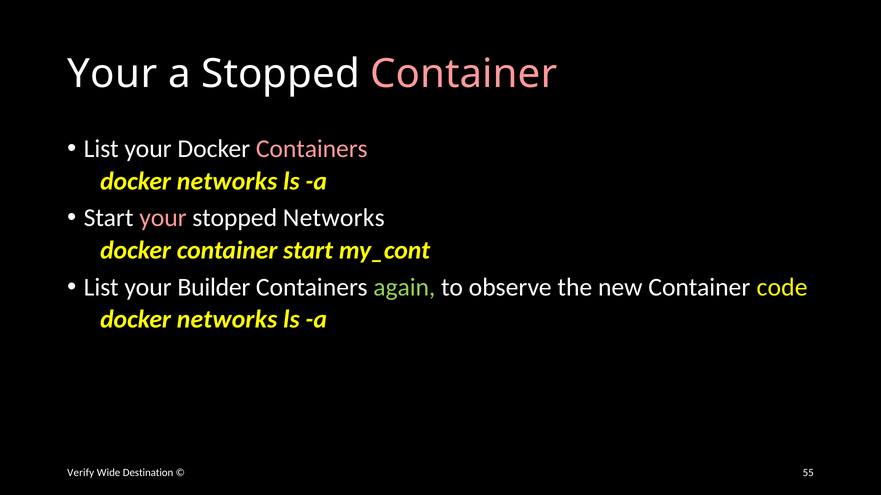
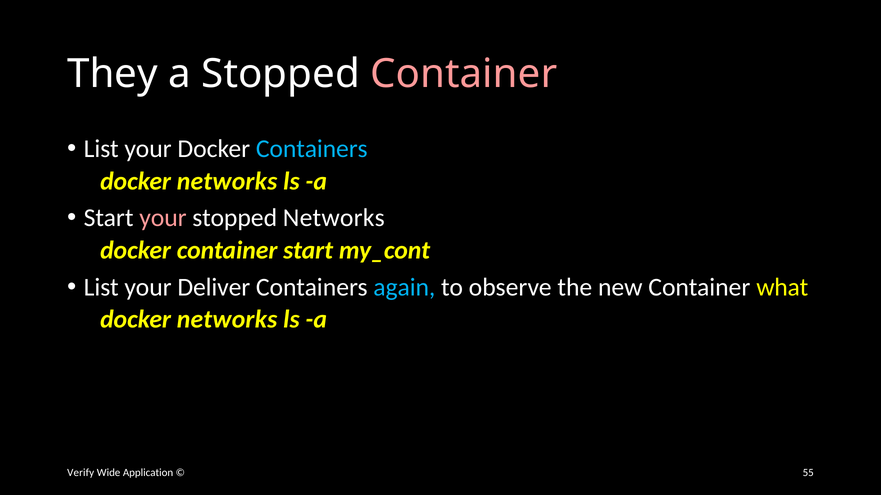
Your: Your -> They (112, 74)
Containers colour: pink -> light blue (312, 149)
Builder: Builder -> Deliver (214, 288)
again colour: light green -> light blue (404, 288)
code: code -> what (782, 288)
Destination: Destination -> Application (148, 473)
